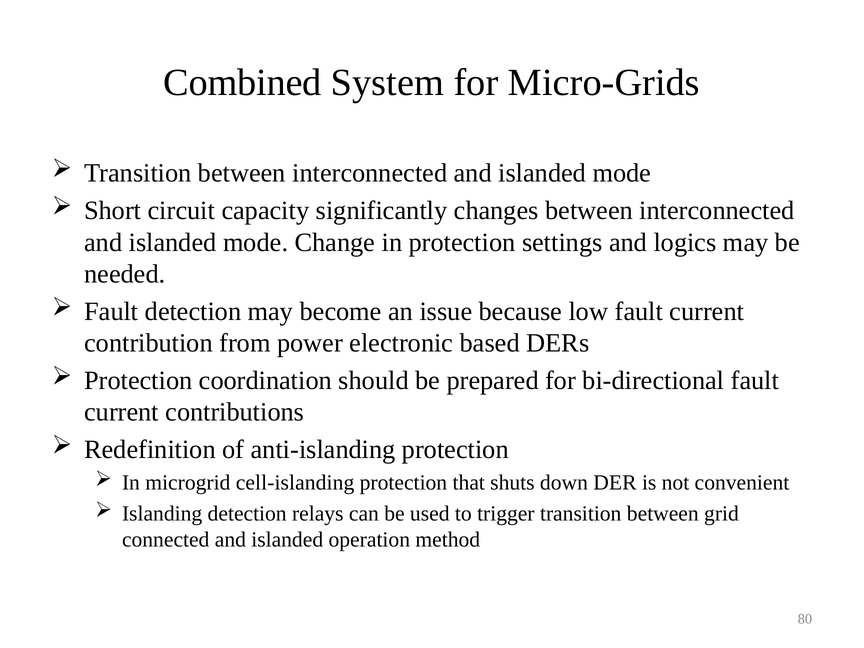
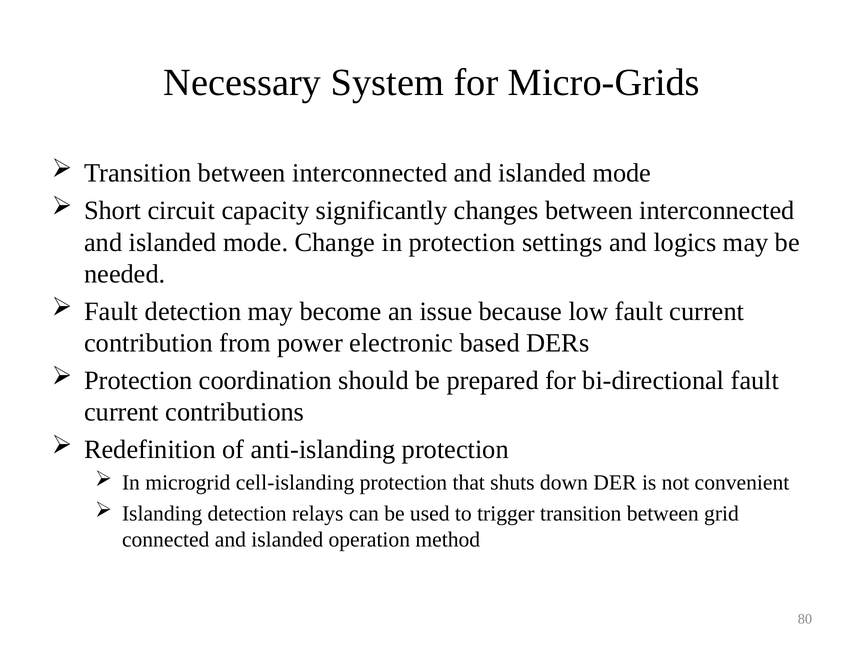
Combined: Combined -> Necessary (242, 83)
